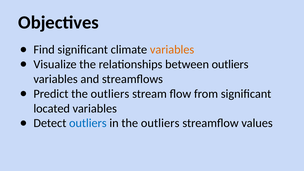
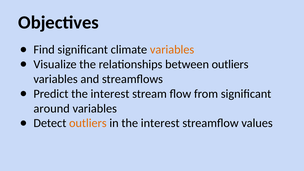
Predict the outliers: outliers -> interest (110, 94)
located: located -> around (52, 108)
outliers colour: blue -> orange (88, 123)
in the outliers: outliers -> interest (160, 123)
